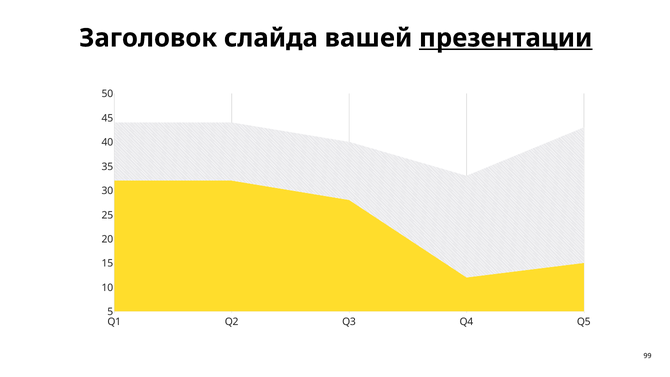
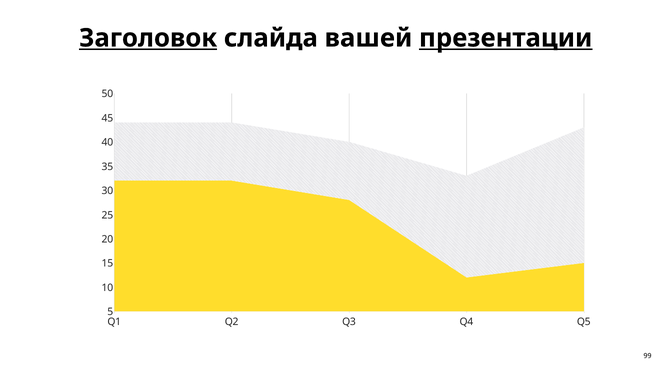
Заголовок underline: none -> present (148, 38)
